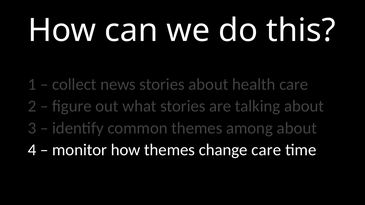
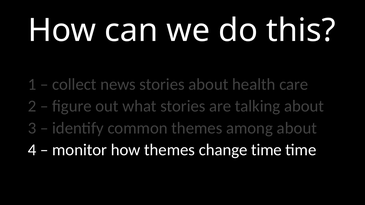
change care: care -> time (266, 150)
